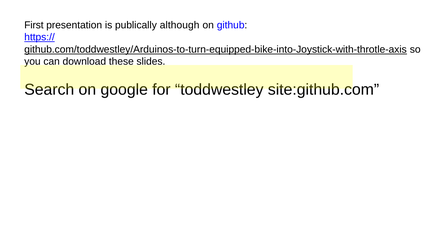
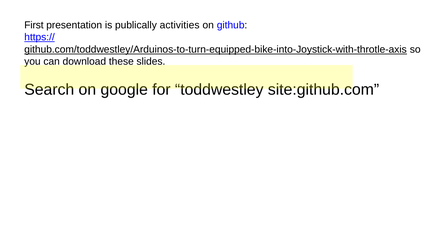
although: although -> activities (180, 25)
